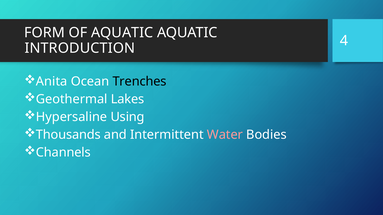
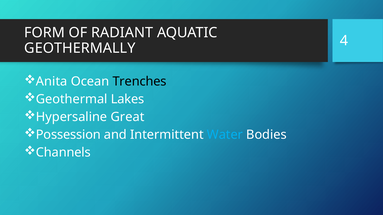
OF AQUATIC: AQUATIC -> RADIANT (122, 33)
INTRODUCTION: INTRODUCTION -> GEOTHERMALLY (80, 48)
Using: Using -> Great (127, 117)
Thousands: Thousands -> Possession (68, 135)
Water colour: pink -> light blue (225, 135)
